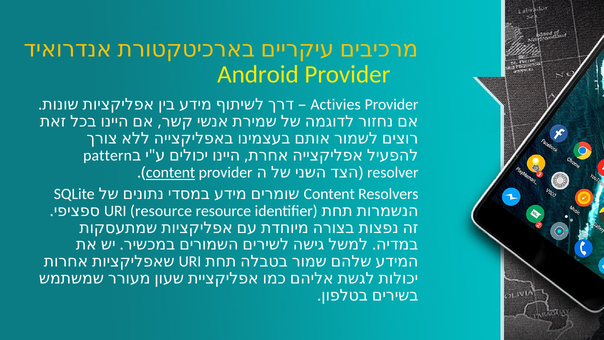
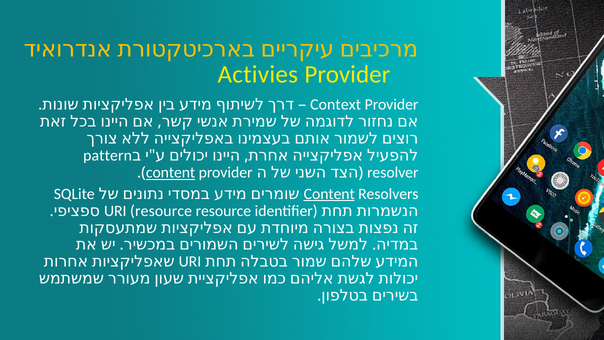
Android: Android -> Activies (258, 75)
Activies: Activies -> Context (336, 105)
Content underline: none -> present (329, 194)
